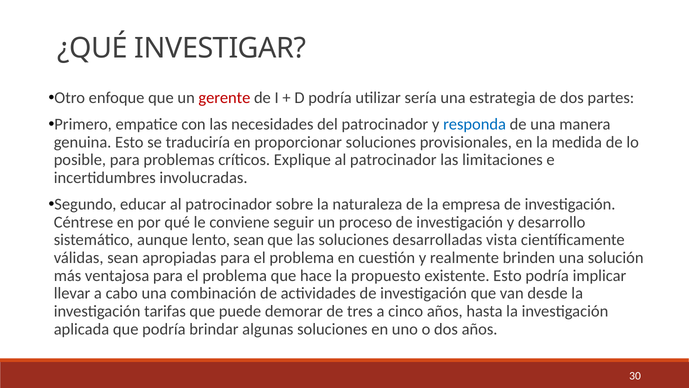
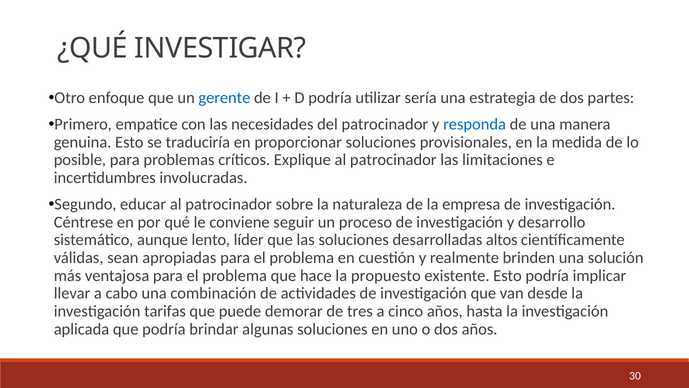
gerente colour: red -> blue (224, 98)
lento sean: sean -> líder (249, 240)
vista: vista -> altos (502, 240)
